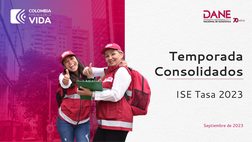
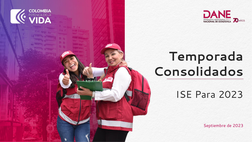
Tasa: Tasa -> Para (205, 95)
